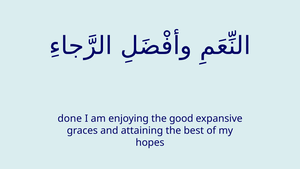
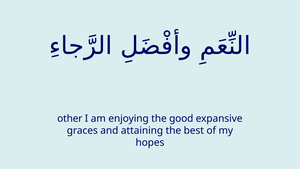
done: done -> other (70, 118)
